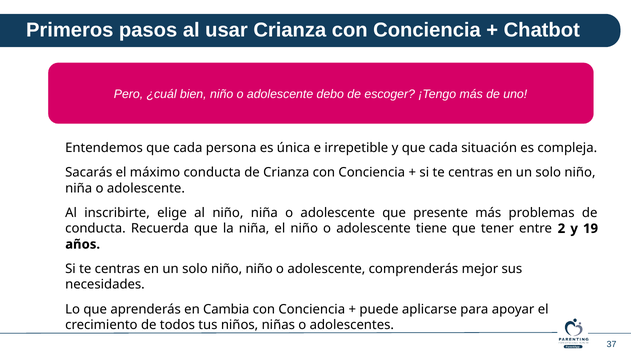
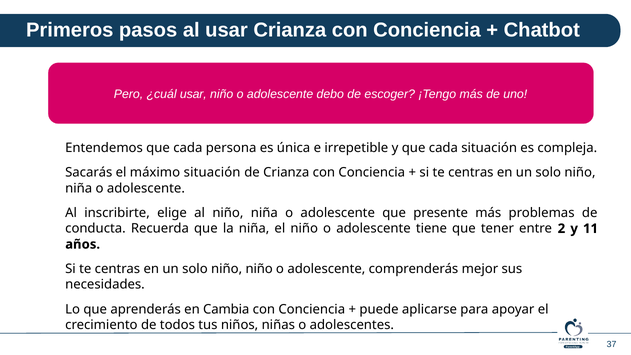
¿cuál bien: bien -> usar (193, 94)
máximo conducta: conducta -> situación (212, 172)
19: 19 -> 11 (590, 229)
